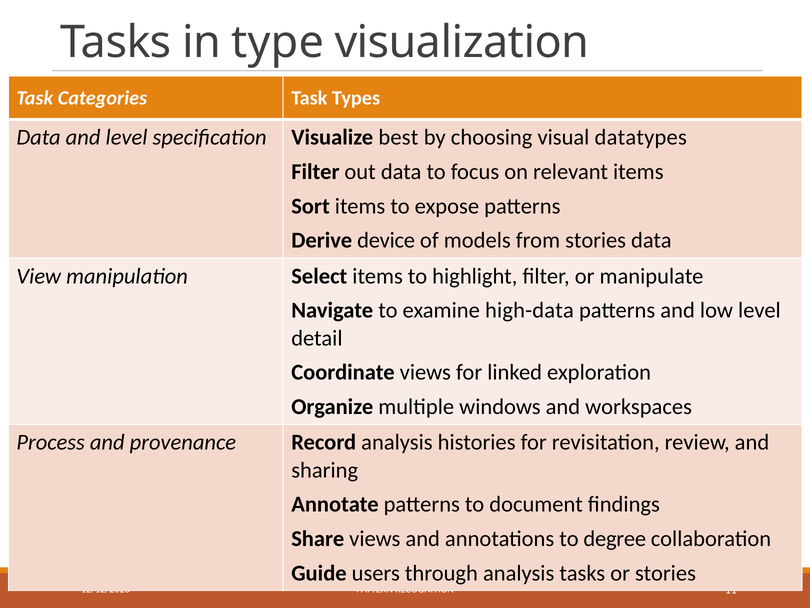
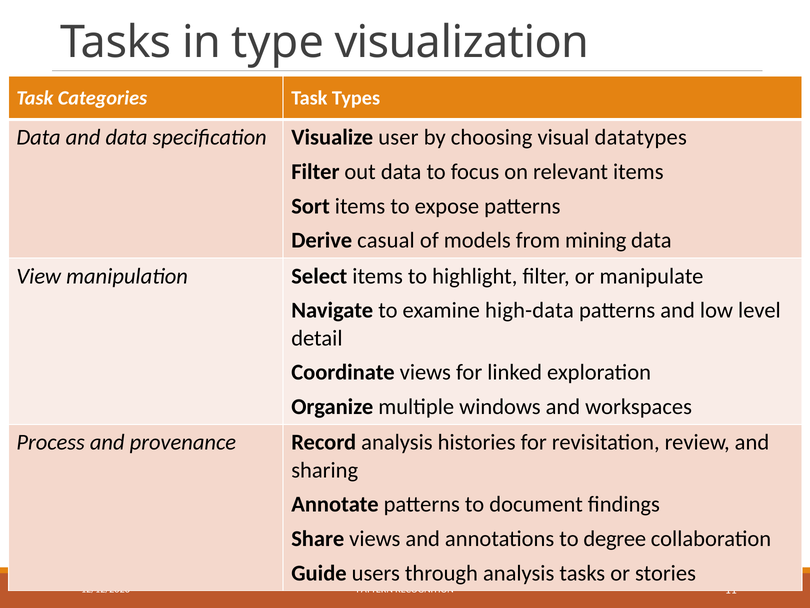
and level: level -> data (127, 137)
best: best -> user (398, 137)
device: device -> casual (386, 240)
from stories: stories -> mining (596, 240)
